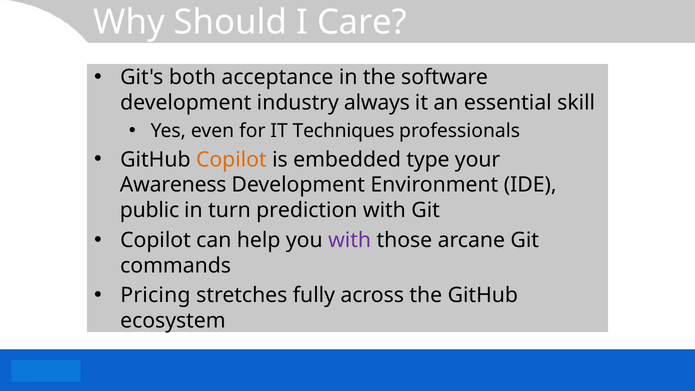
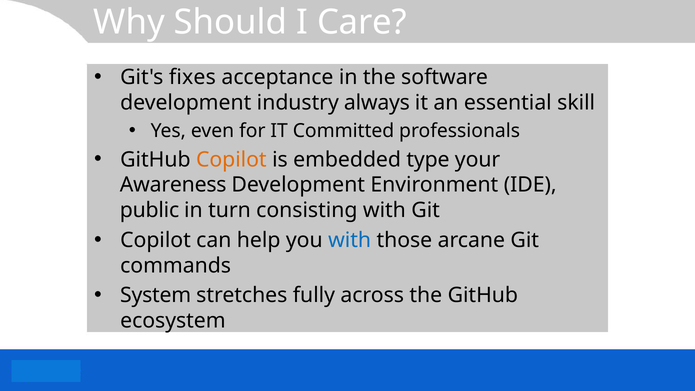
both: both -> fixes (192, 77)
Techniques: Techniques -> Committed (344, 131)
prediction: prediction -> consisting (307, 210)
with colour: purple -> blue (350, 240)
Pricing: Pricing -> System (156, 295)
